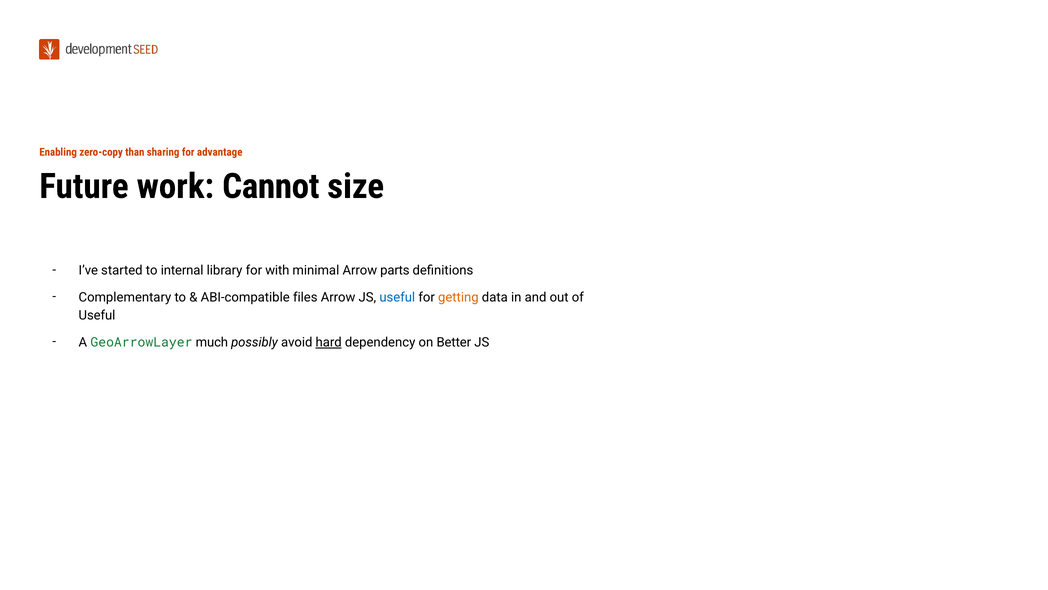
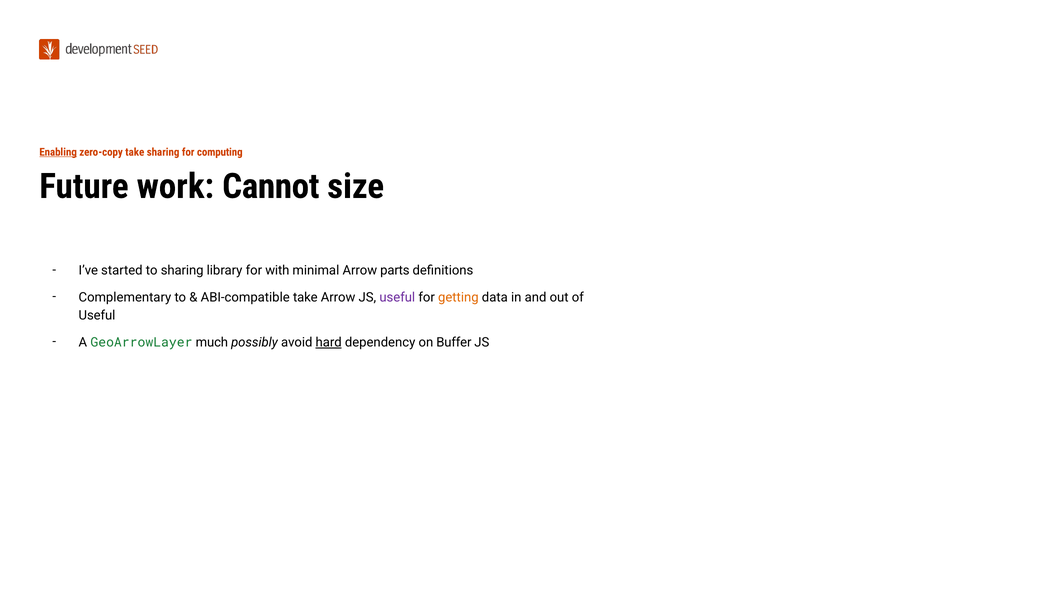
Enabling underline: none -> present (58, 152)
zero-copy than: than -> take (135, 152)
advantage: advantage -> computing (220, 152)
to internal: internal -> sharing (182, 270)
ABI-compatible files: files -> take (305, 297)
useful colour: blue -> purple (397, 297)
Better: Better -> Buffer (454, 342)
